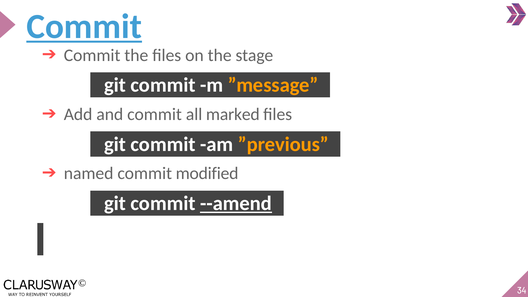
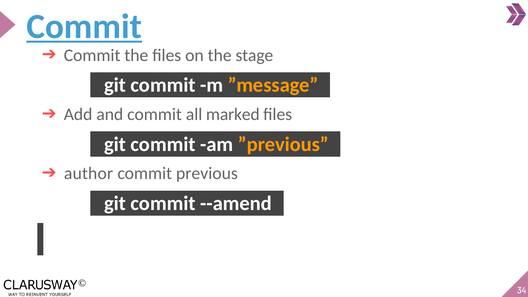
named: named -> author (89, 174)
modified: modified -> previous (207, 174)
--amend underline: present -> none (236, 203)
